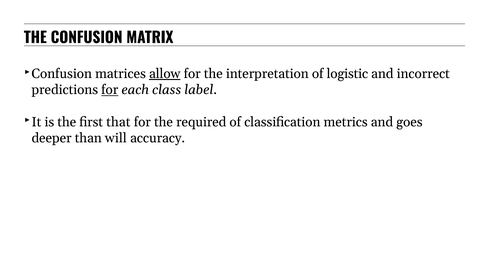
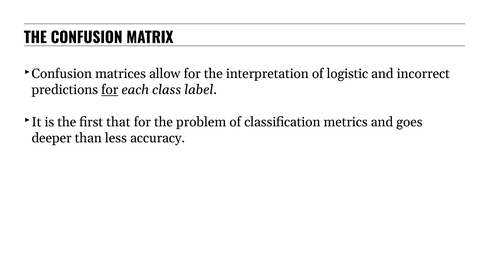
allow underline: present -> none (165, 74)
required: required -> problem (201, 122)
will: will -> less (116, 138)
